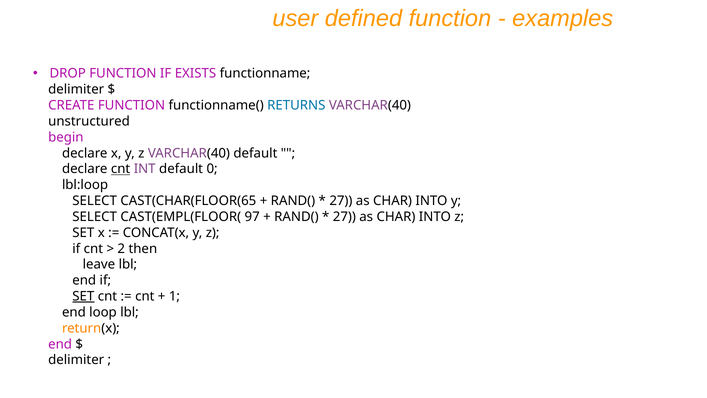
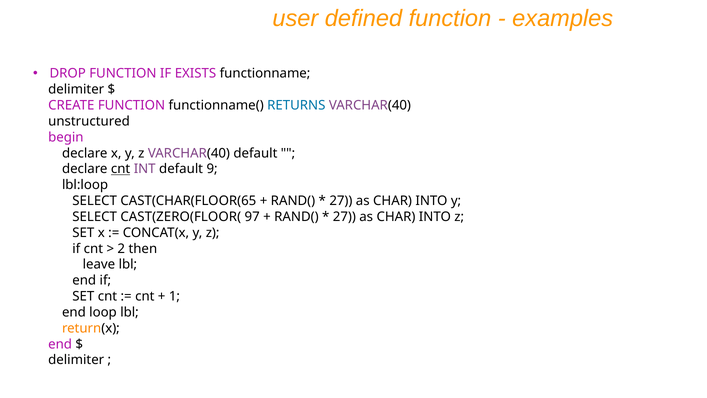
0: 0 -> 9 (212, 169)
CAST(EMPL(FLOOR(: CAST(EMPL(FLOOR( -> CAST(ZERO(FLOOR( (181, 217)
SET underline: present -> none (83, 296)
